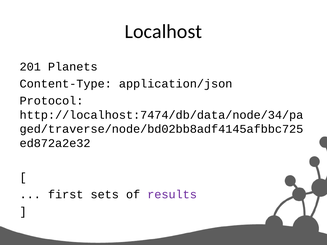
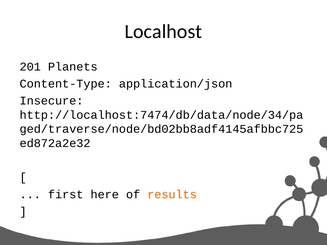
Protocol: Protocol -> Insecure (52, 101)
sets: sets -> here (105, 195)
results colour: purple -> orange (172, 195)
